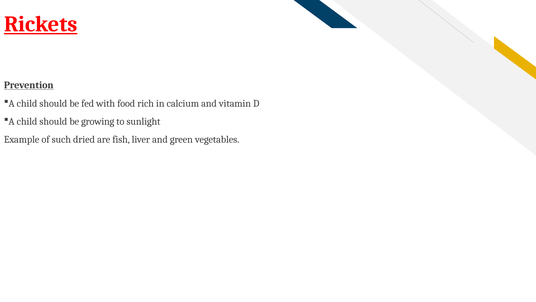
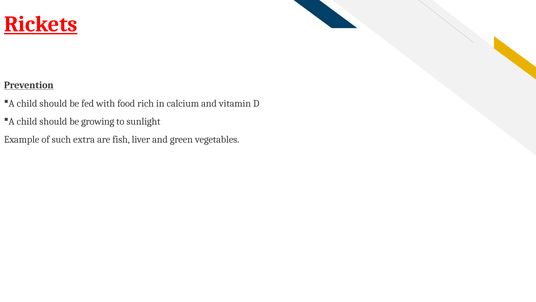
dried: dried -> extra (84, 139)
